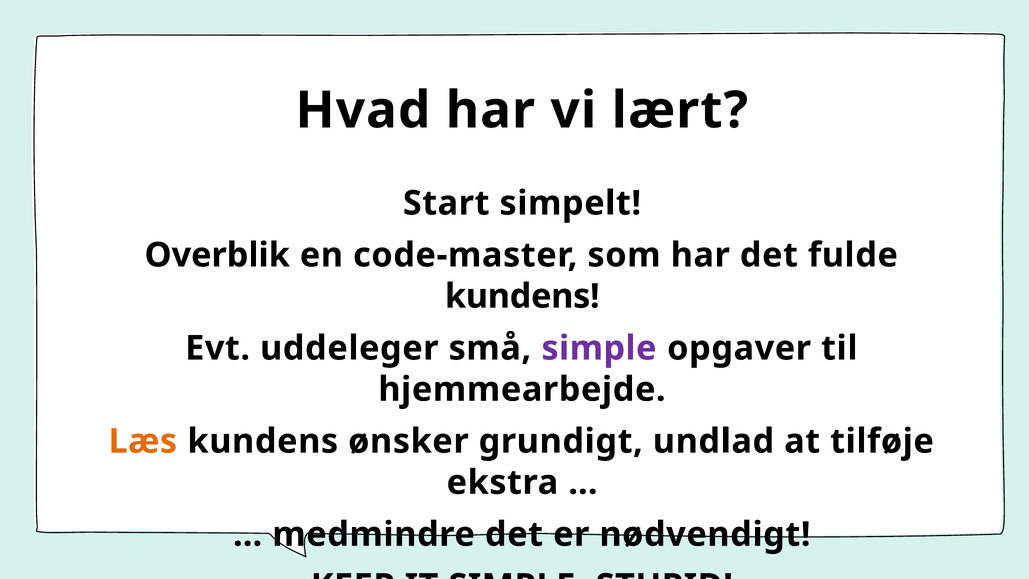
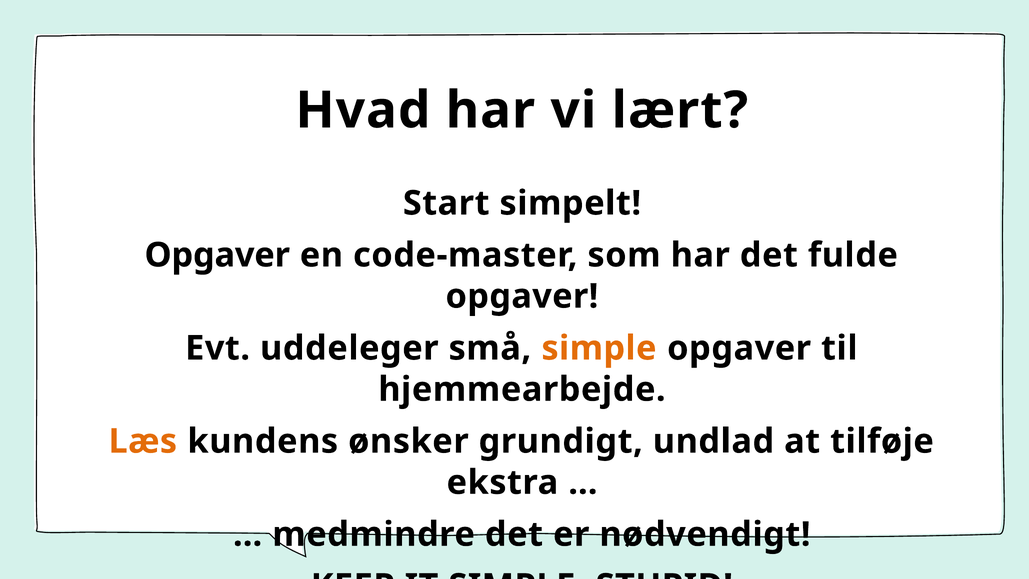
Overblik: Overblik -> Opgaver (217, 255)
kundens: kundens -> opgaver (522, 296)
simple colour: purple -> orange (599, 348)
